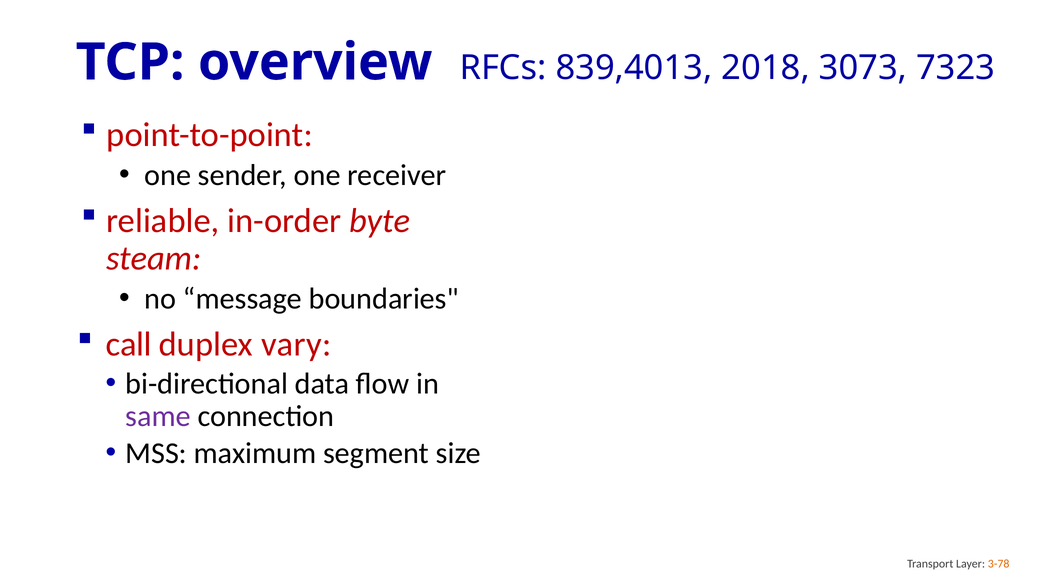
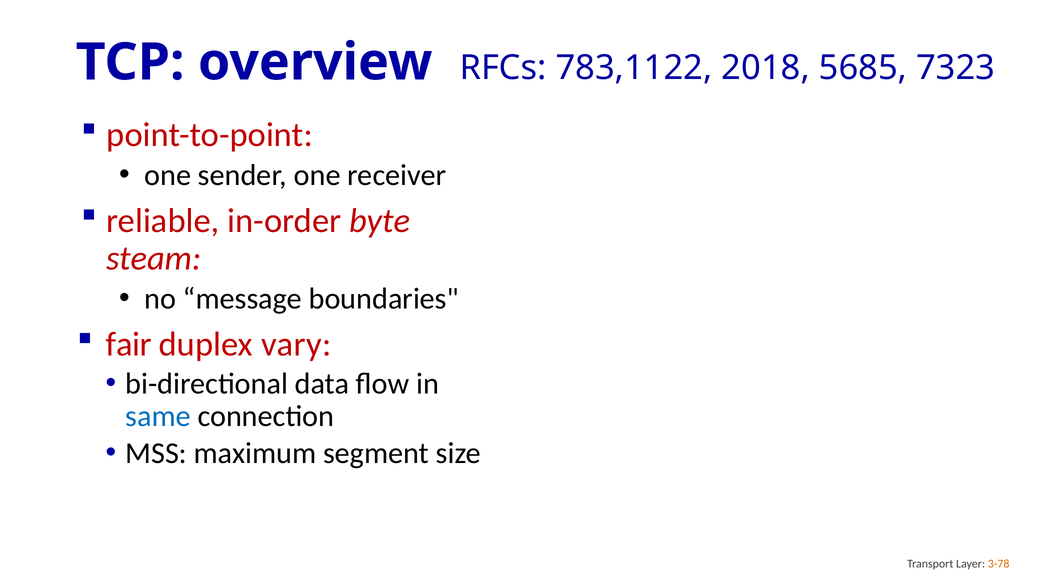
839,4013: 839,4013 -> 783,1122 (634, 68)
3073: 3073 -> 5685 (863, 68)
call: call -> fair (129, 345)
same colour: purple -> blue (158, 416)
